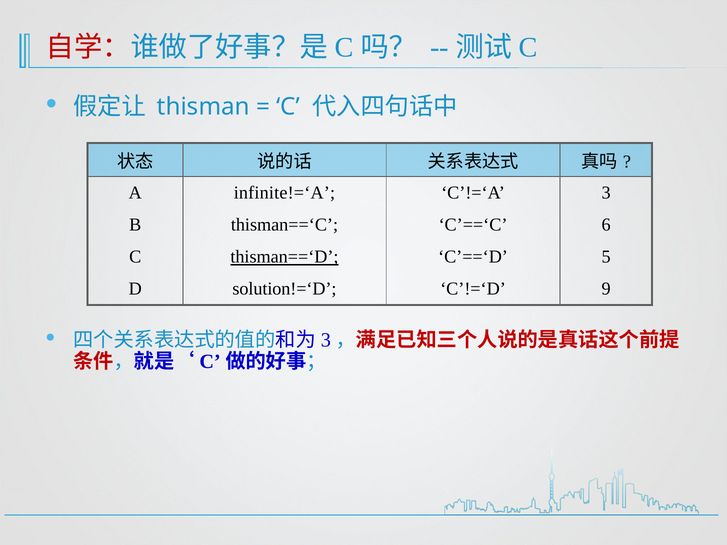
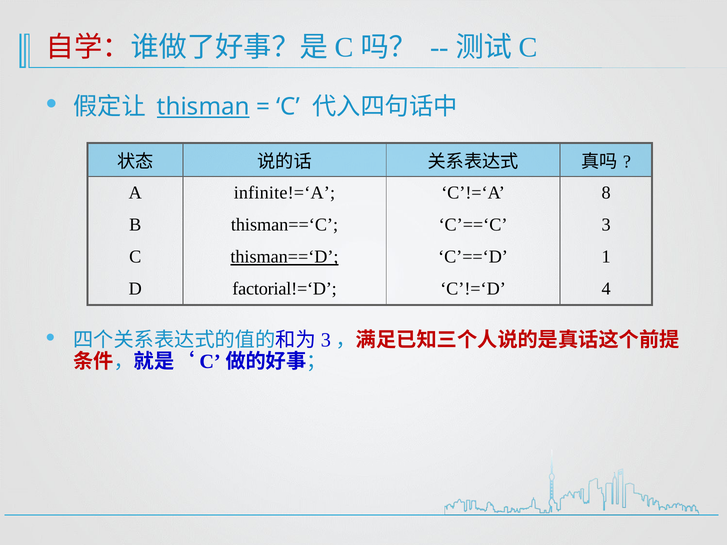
thisman underline: none -> present (203, 107)
3: 3 -> 8 (606, 193)
6: 6 -> 3 (606, 225)
5: 5 -> 1 (606, 257)
solution!=‘D: solution!=‘D -> factorial!=‘D (285, 289)
9: 9 -> 4 (606, 289)
